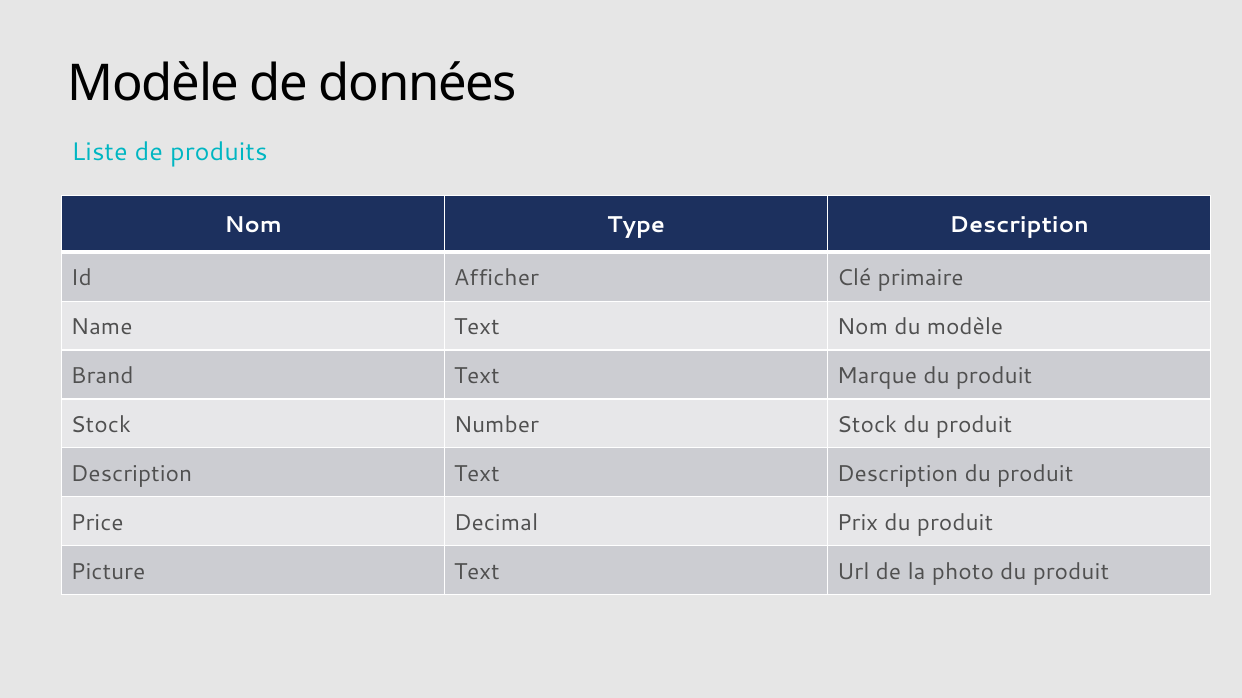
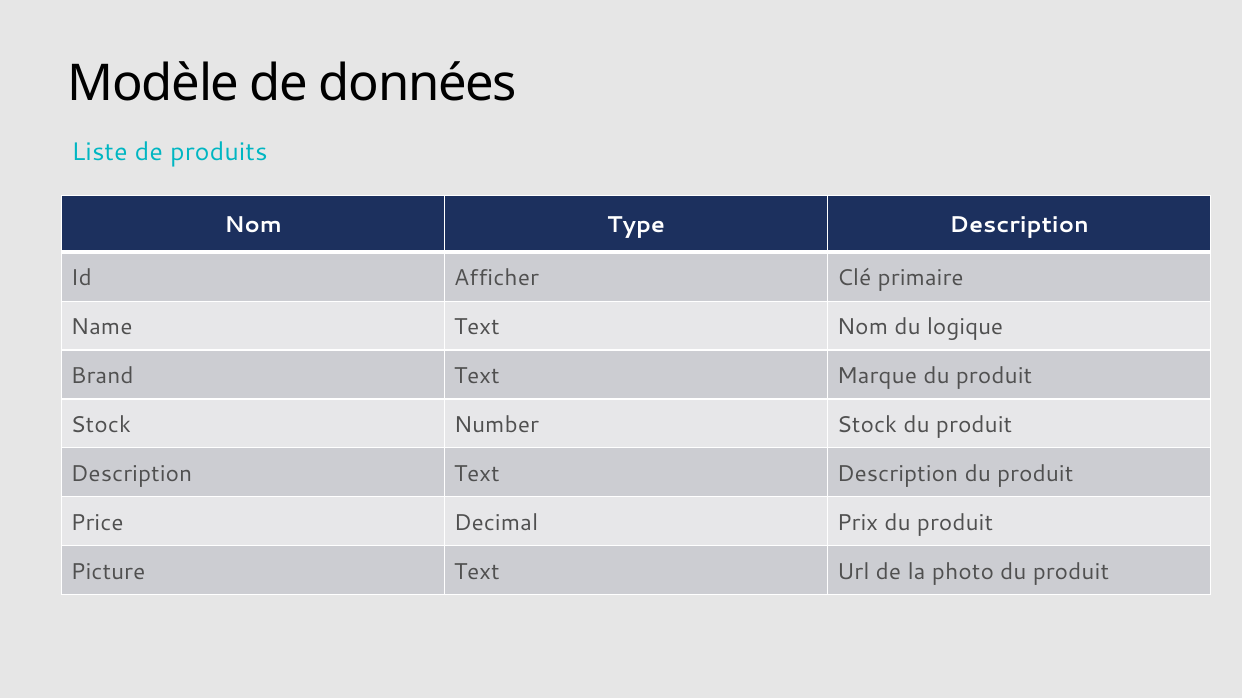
du modèle: modèle -> logique (965, 327)
